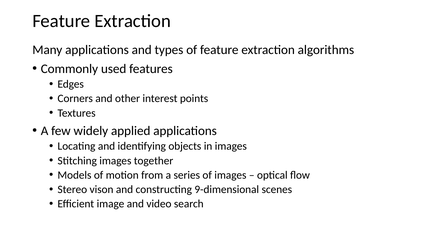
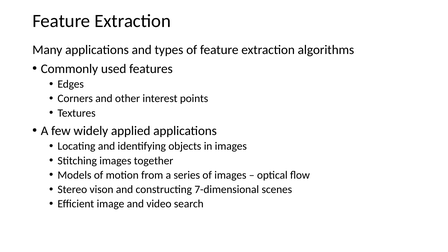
9-dimensional: 9-dimensional -> 7-dimensional (227, 190)
